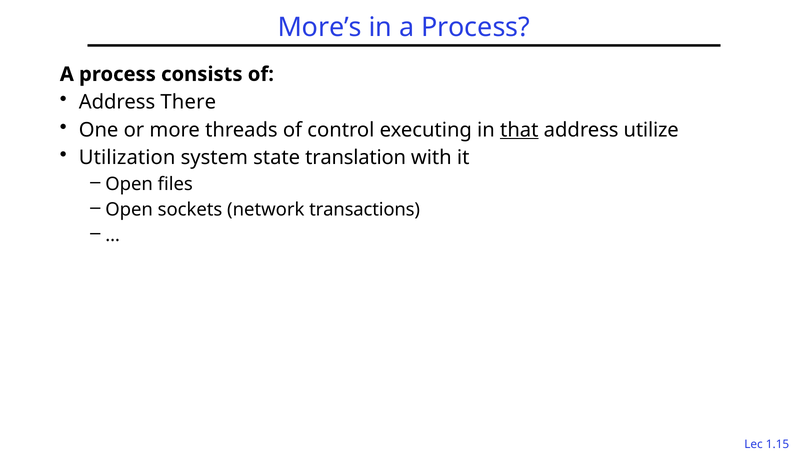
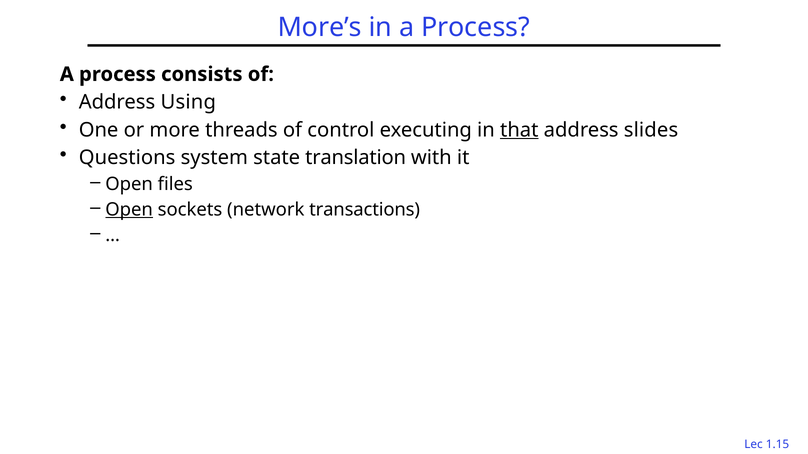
There: There -> Using (188, 102)
utilize: utilize -> slides (651, 130)
Utilization: Utilization -> Questions (127, 158)
Open underline: none -> present (129, 210)
